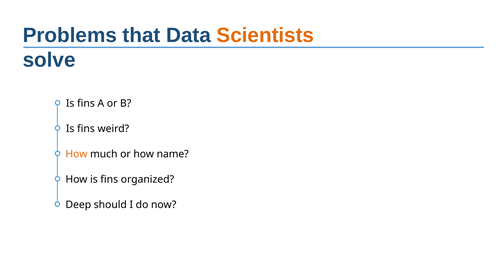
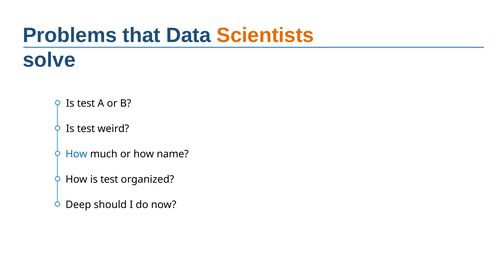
fins: fins -> test (86, 103)
fins: fins -> test (86, 129)
How colour: orange -> blue (76, 154)
How is fins: fins -> test (109, 179)
